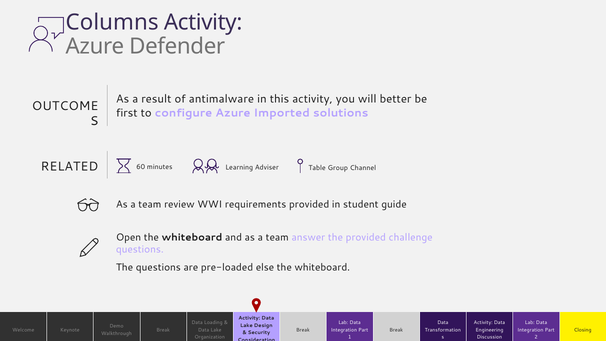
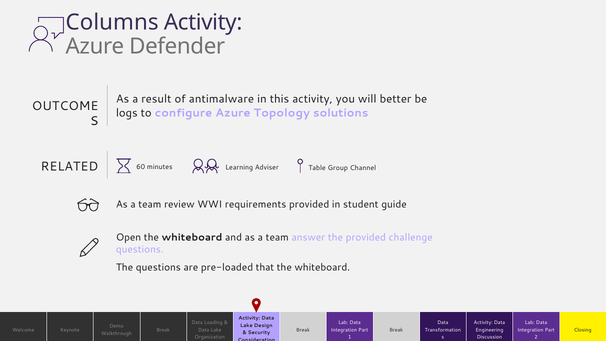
first: first -> logs (127, 113)
Imported: Imported -> Topology (282, 113)
else: else -> that (265, 267)
